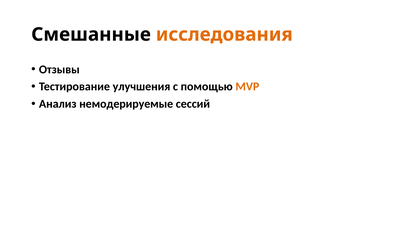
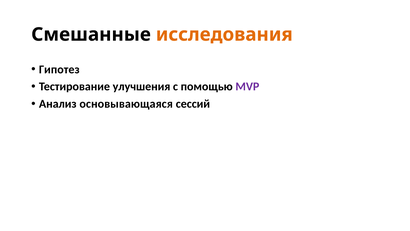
Отзывы: Отзывы -> Гипотез (59, 69)
MVP colour: orange -> purple (247, 87)
немодерируемые: немодерируемые -> основывающаяся (126, 104)
